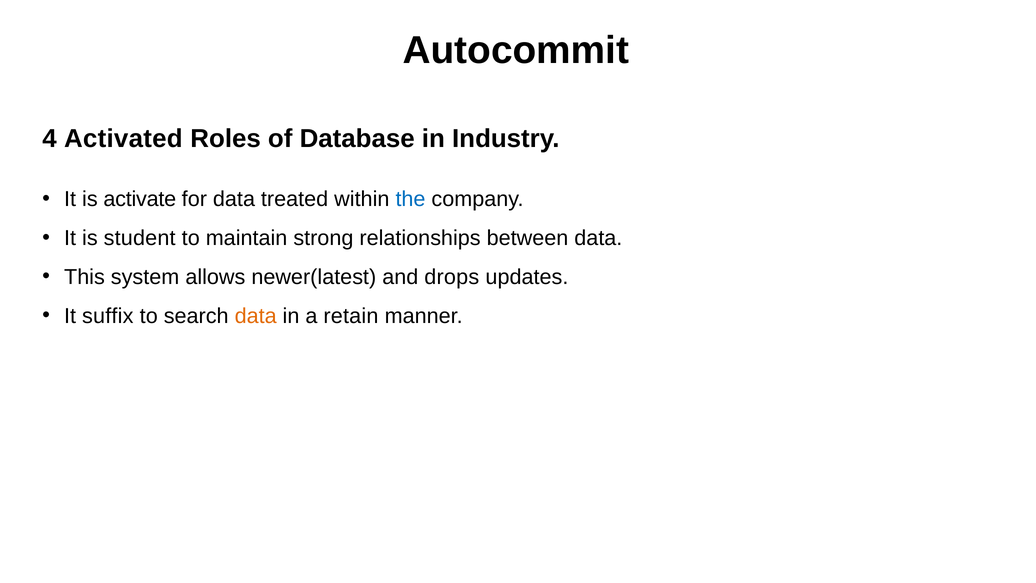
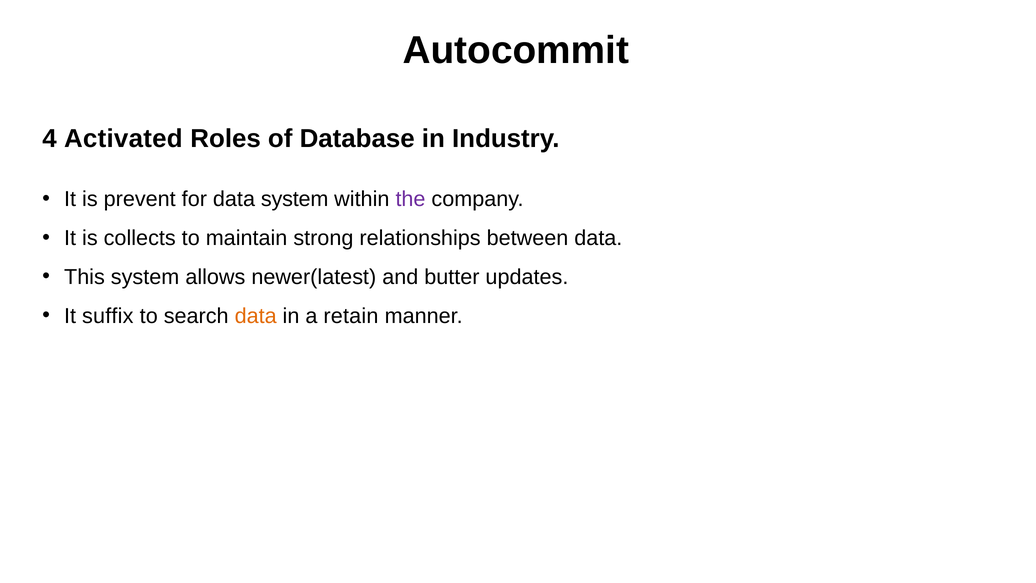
activate: activate -> prevent (140, 199)
data treated: treated -> system (295, 199)
the colour: blue -> purple (410, 199)
student: student -> collects (140, 238)
drops: drops -> butter (452, 277)
